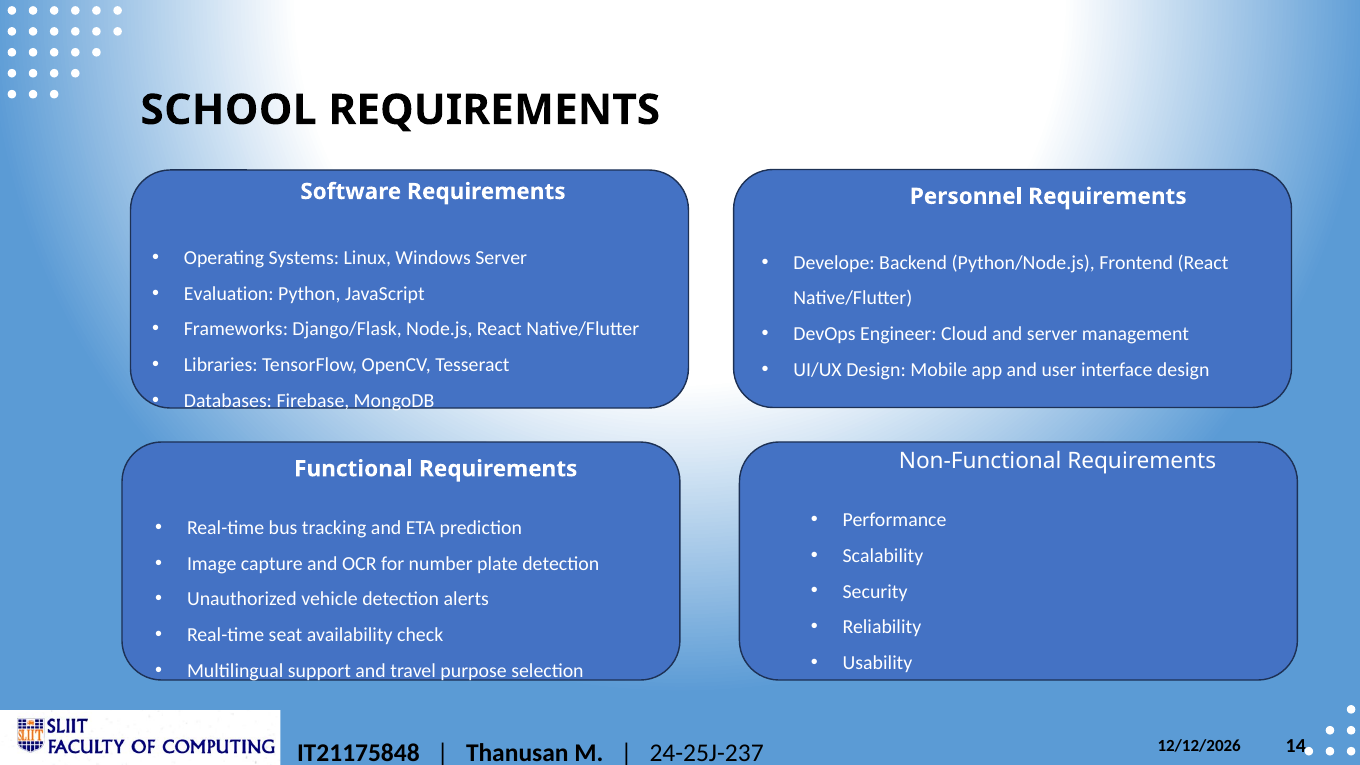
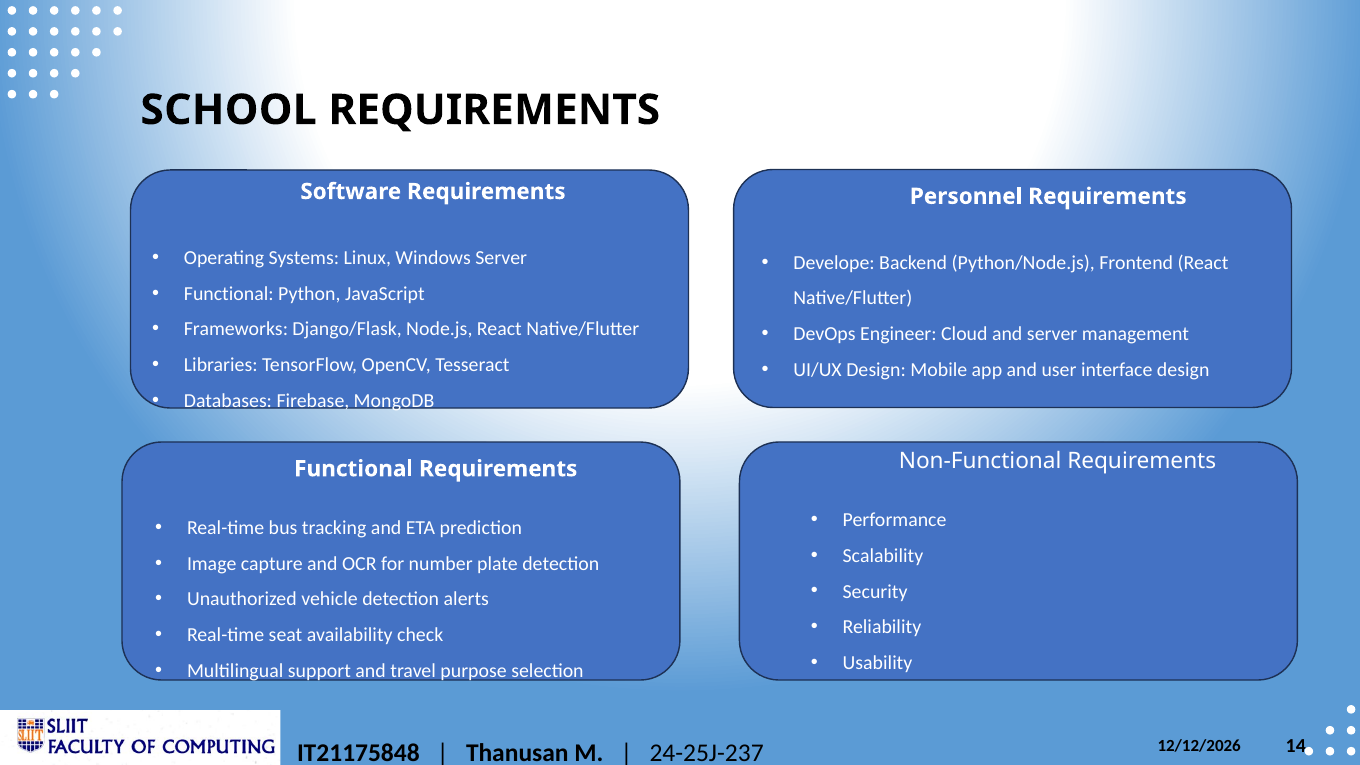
Evaluation: Evaluation -> Functional (229, 294)
